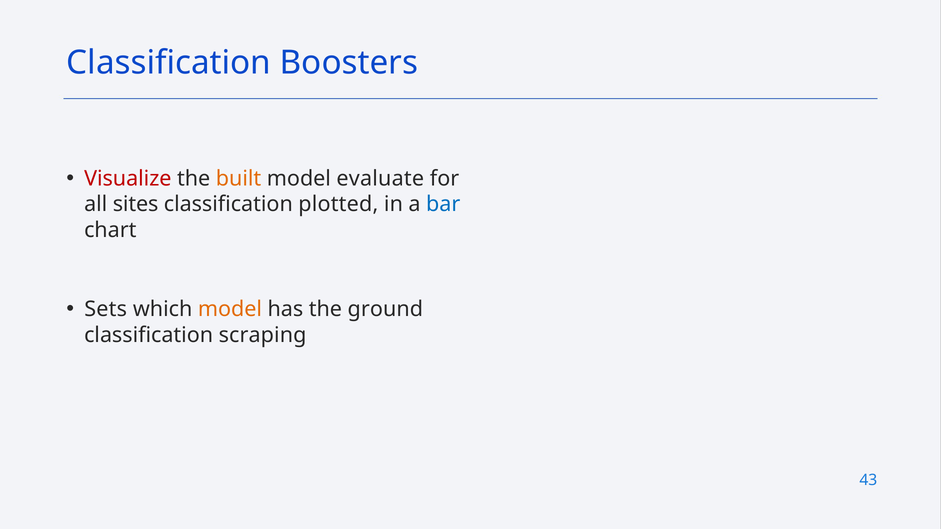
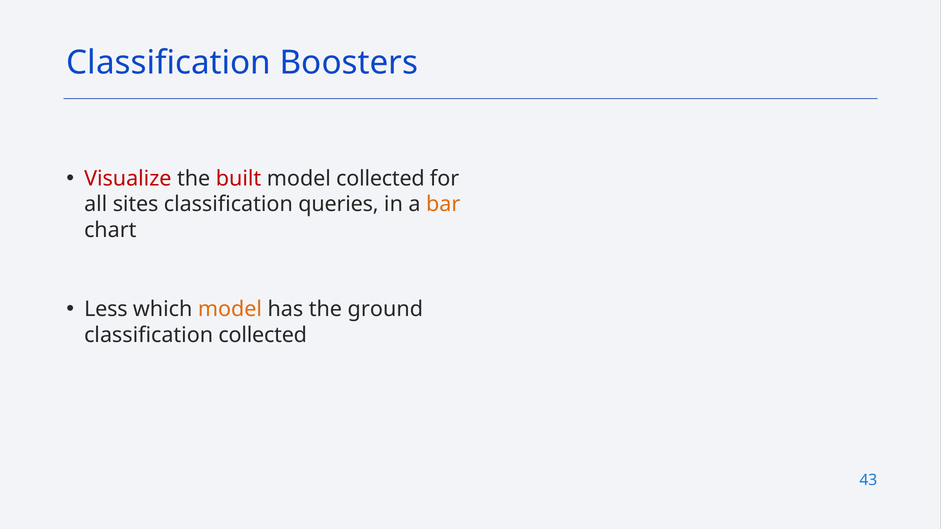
built colour: orange -> red (239, 179)
model evaluate: evaluate -> collected (380, 179)
plotted: plotted -> queries (338, 204)
bar colour: blue -> orange (443, 204)
Sets: Sets -> Less (106, 309)
classification scraping: scraping -> collected (263, 335)
